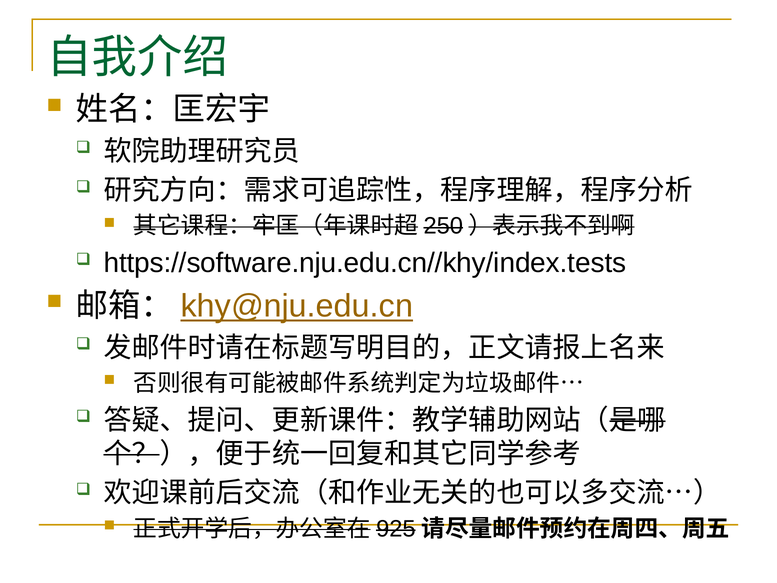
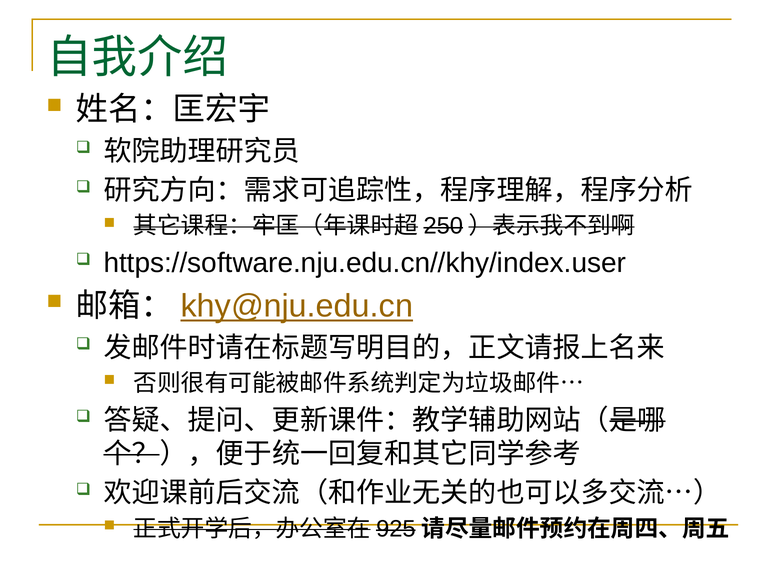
https://software.nju.edu.cn//khy/index.tests: https://software.nju.edu.cn//khy/index.tests -> https://software.nju.edu.cn//khy/index.user (365, 263)
